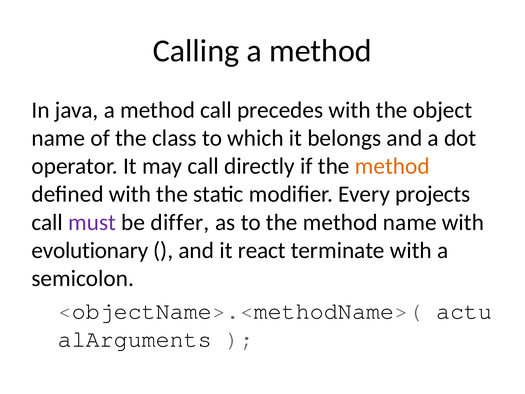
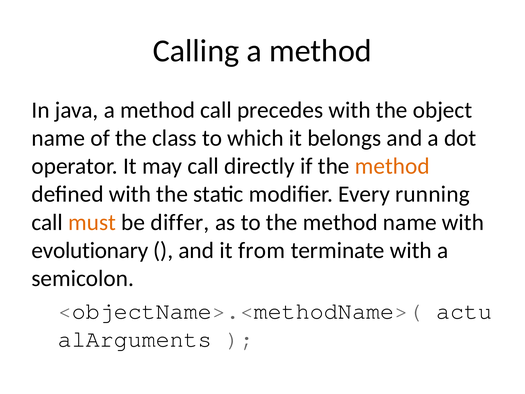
projects: projects -> running (432, 194)
must colour: purple -> orange (92, 222)
react: react -> from (262, 250)
